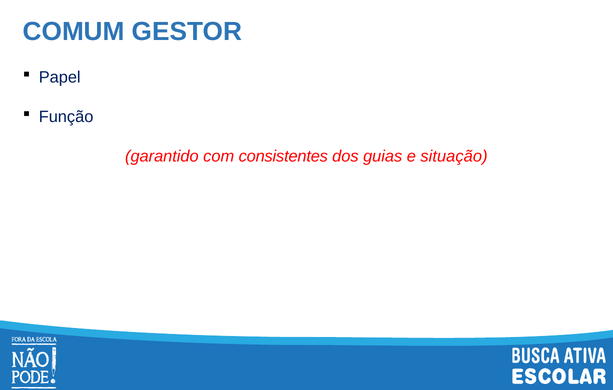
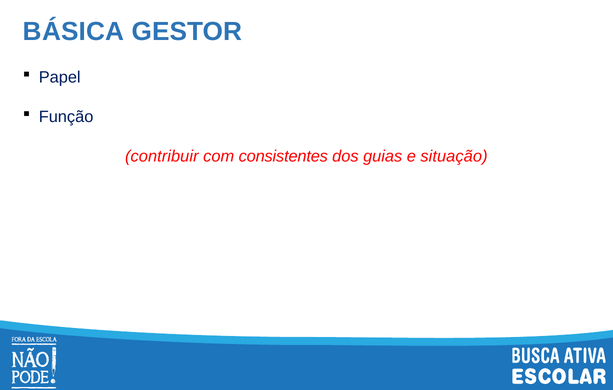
COMUM: COMUM -> BÁSICA (74, 32)
garantido: garantido -> contribuir (162, 156)
